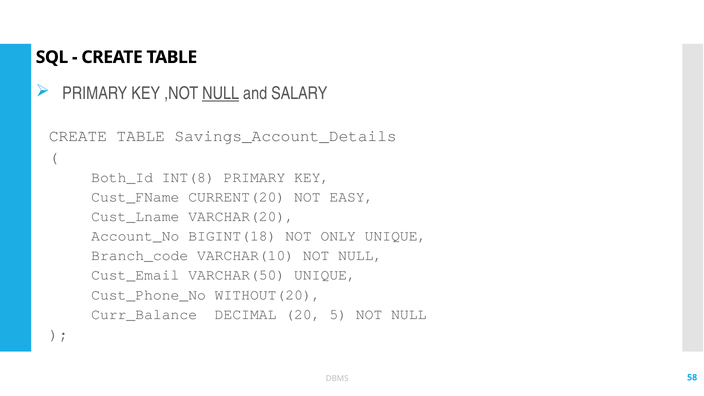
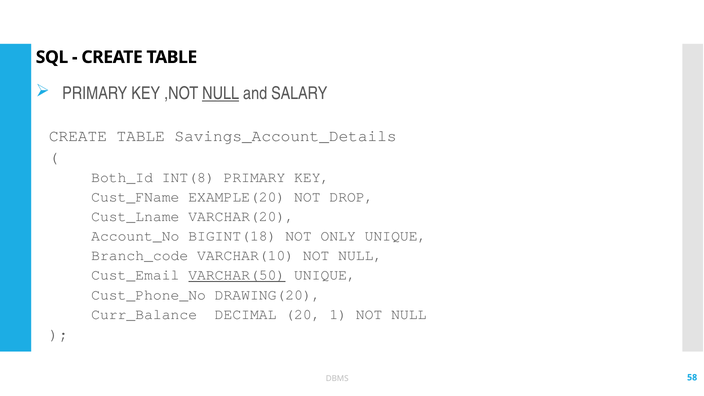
CURRENT(20: CURRENT(20 -> EXAMPLE(20 (237, 197)
EASY: EASY -> DROP (351, 197)
VARCHAR(50 underline: none -> present (237, 275)
WITHOUT(20: WITHOUT(20 -> DRAWING(20 (268, 295)
5: 5 -> 1 (338, 314)
